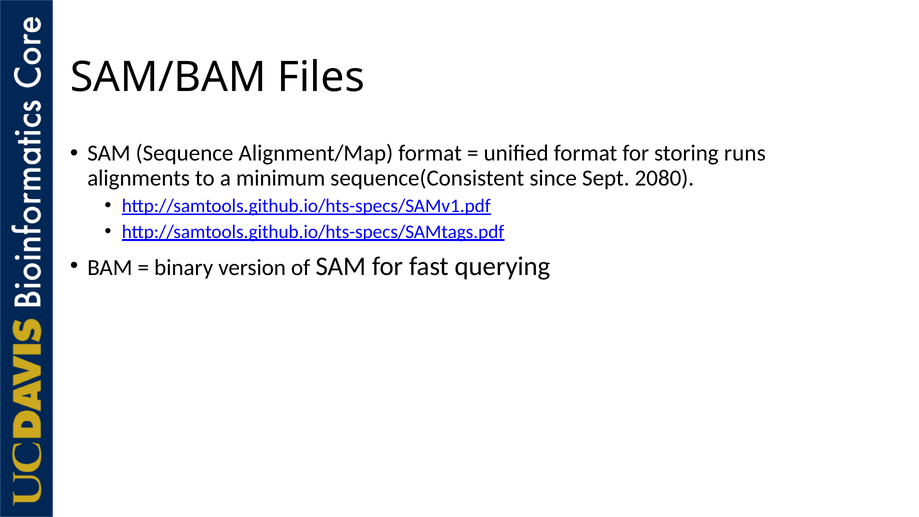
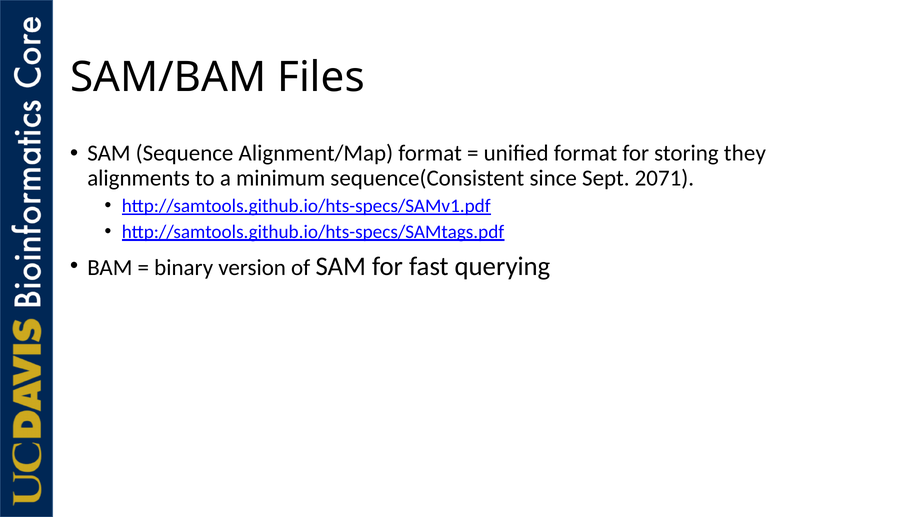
runs: runs -> they (745, 153)
2080: 2080 -> 2071 (664, 178)
